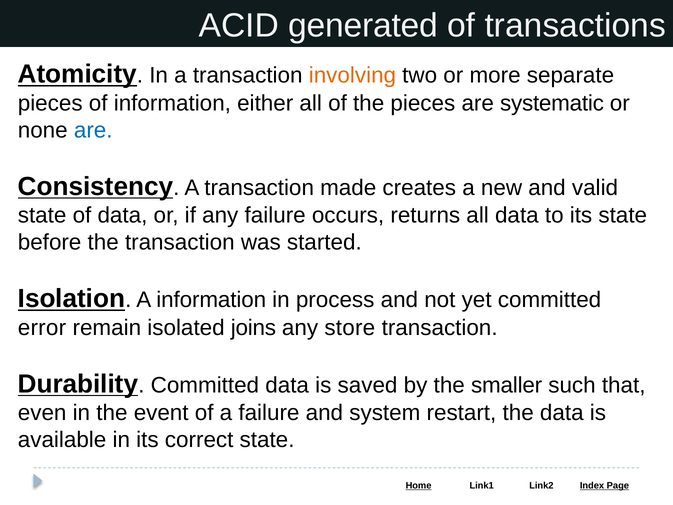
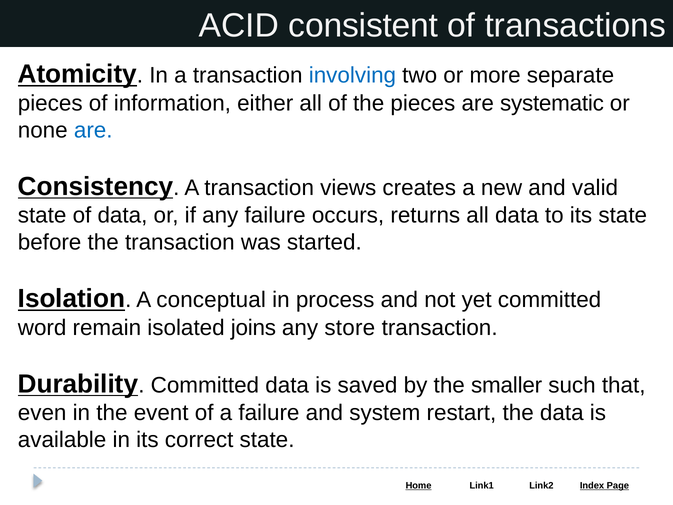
generated: generated -> consistent (363, 26)
involving colour: orange -> blue (352, 76)
made: made -> views (348, 188)
A information: information -> conceptual (211, 300)
error: error -> word (42, 328)
